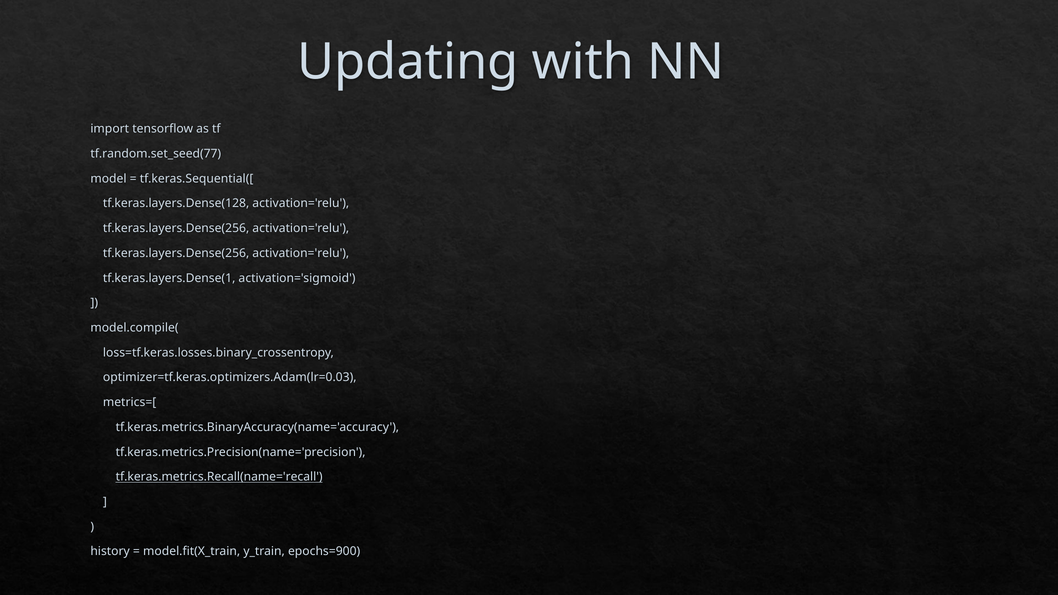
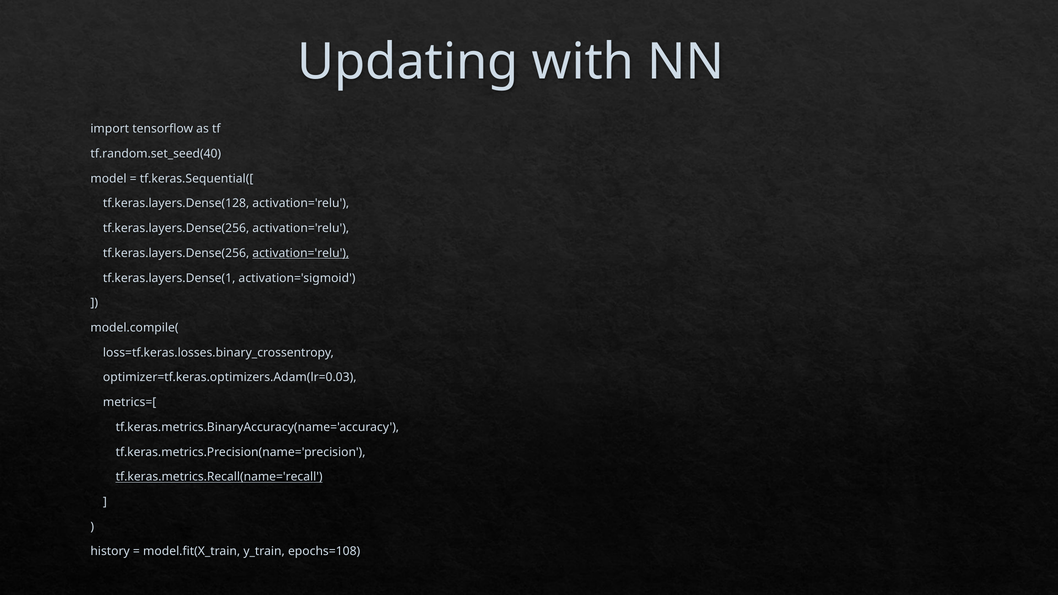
tf.random.set_seed(77: tf.random.set_seed(77 -> tf.random.set_seed(40 (156, 154)
activation='relu underline: none -> present (301, 253)
epochs=900: epochs=900 -> epochs=108 (324, 552)
